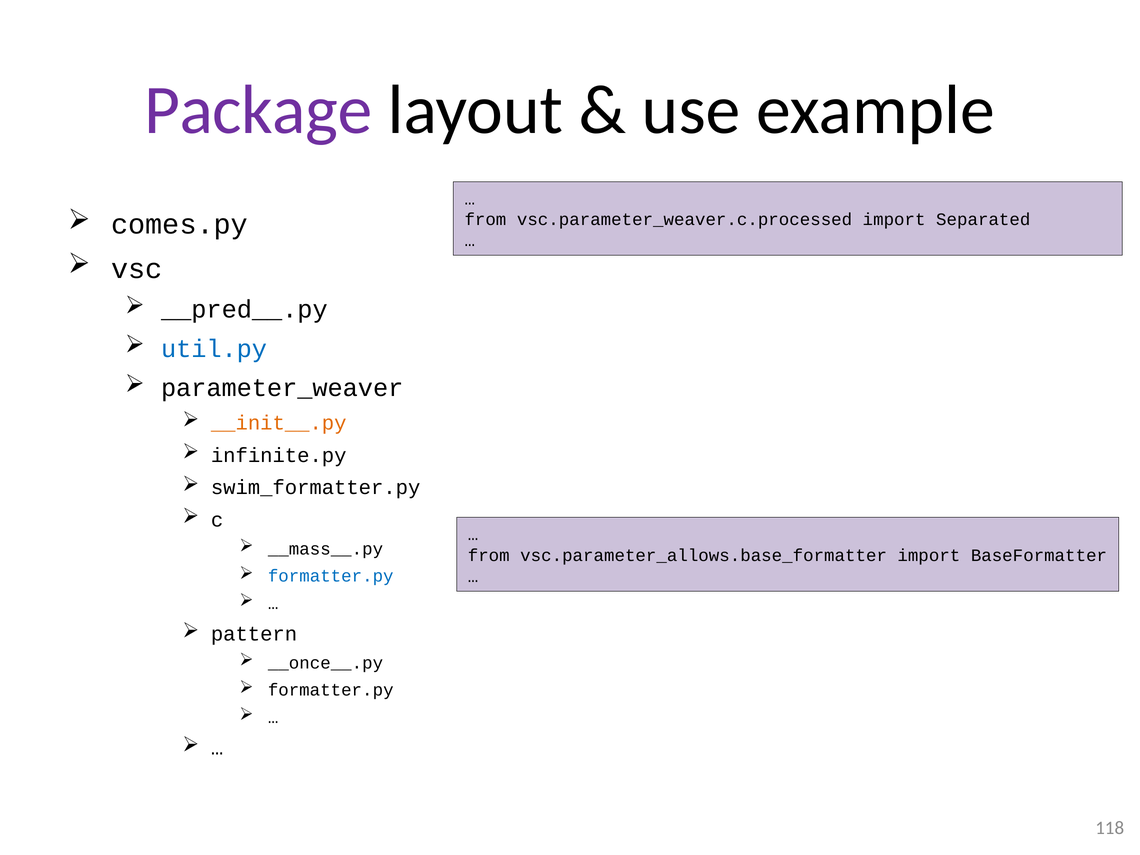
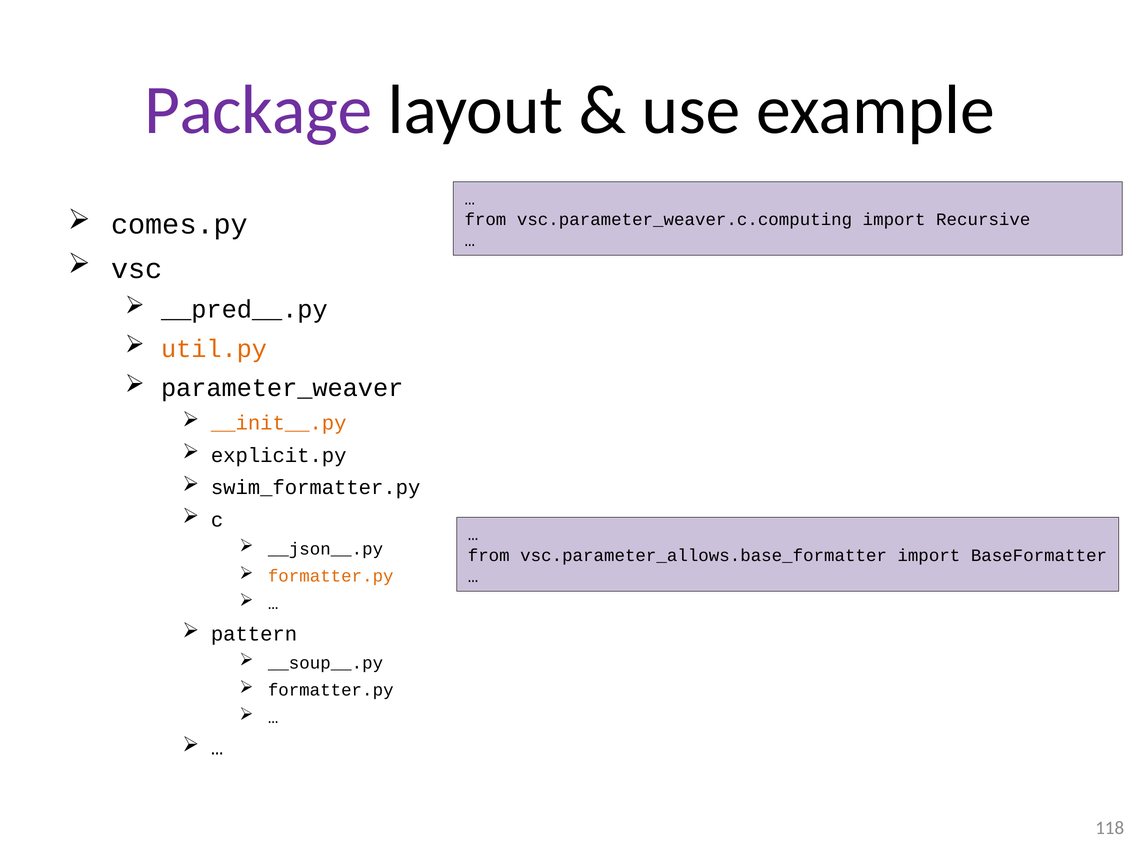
vsc.parameter_weaver.c.processed: vsc.parameter_weaver.c.processed -> vsc.parameter_weaver.c.computing (685, 220)
Separated: Separated -> Recursive (983, 220)
util.py colour: blue -> orange (214, 349)
infinite.py: infinite.py -> explicit.py (279, 455)
__mass__.py: __mass__.py -> __json__.py (326, 549)
formatter.py colour: blue -> orange (331, 576)
__once__.py: __once__.py -> __soup__.py (326, 663)
